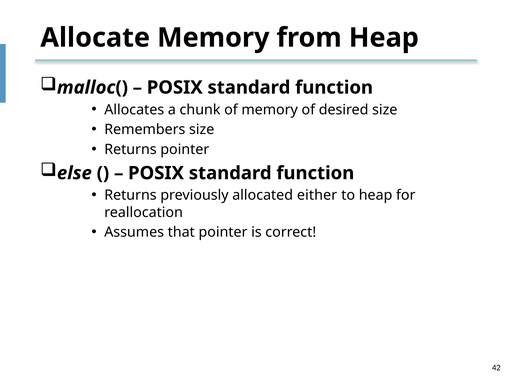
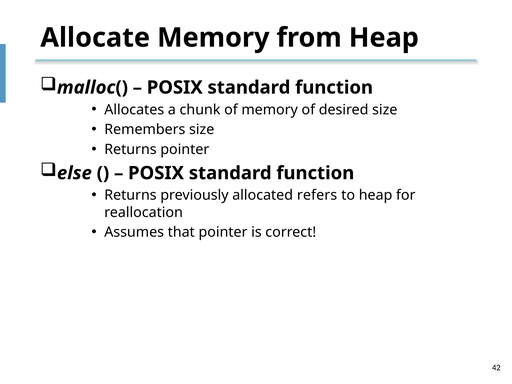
either: either -> refers (317, 195)
